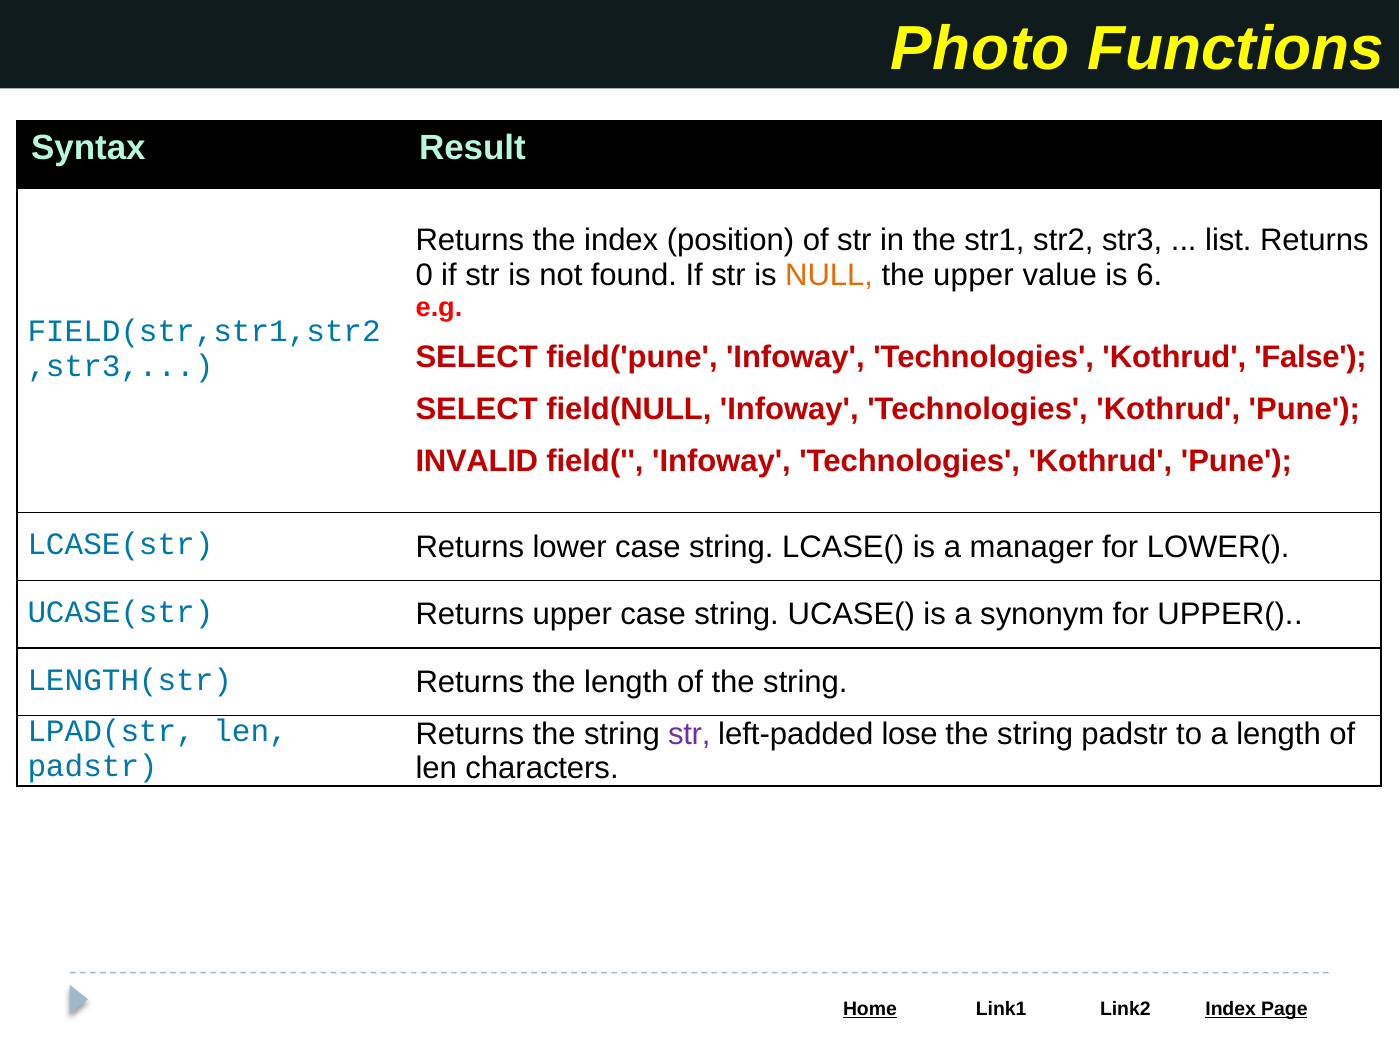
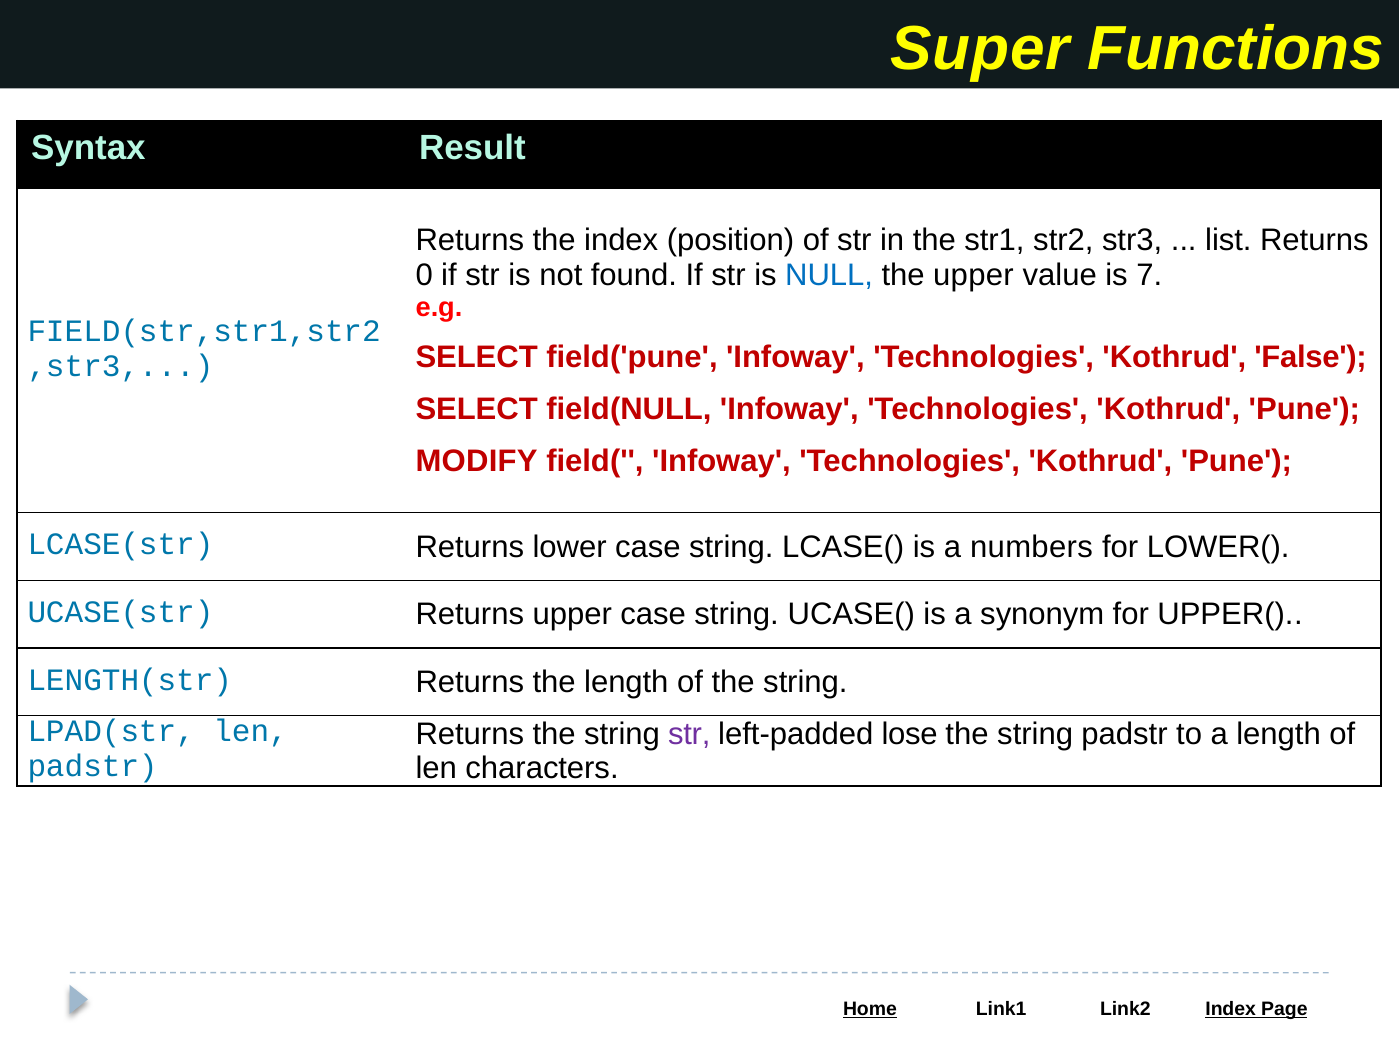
Photo: Photo -> Super (980, 49)
NULL colour: orange -> blue (829, 275)
6: 6 -> 7 (1149, 275)
INVALID: INVALID -> MODIFY (477, 461)
manager: manager -> numbers (1031, 546)
